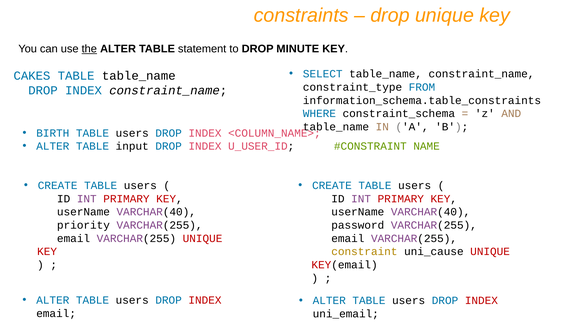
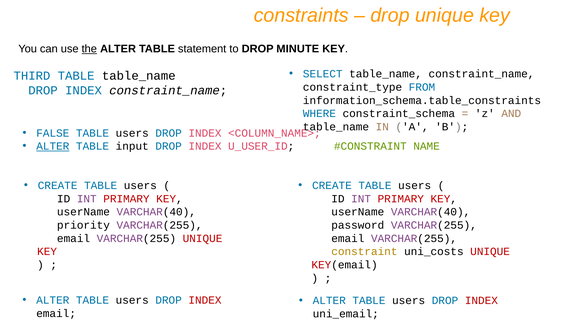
CAKES: CAKES -> THIRD (32, 76)
BIRTH: BIRTH -> FALSE (53, 133)
ALTER underline: none -> present (53, 146)
uni_cause: uni_cause -> uni_costs (434, 251)
